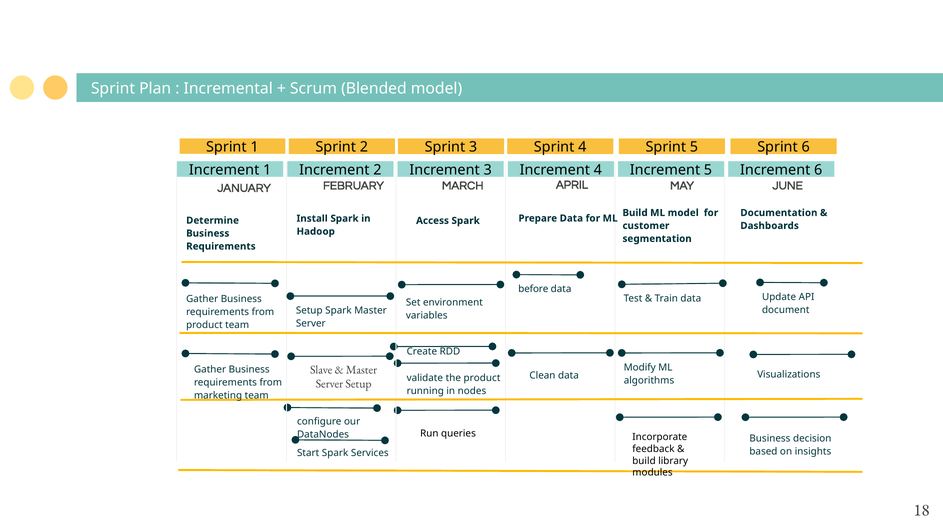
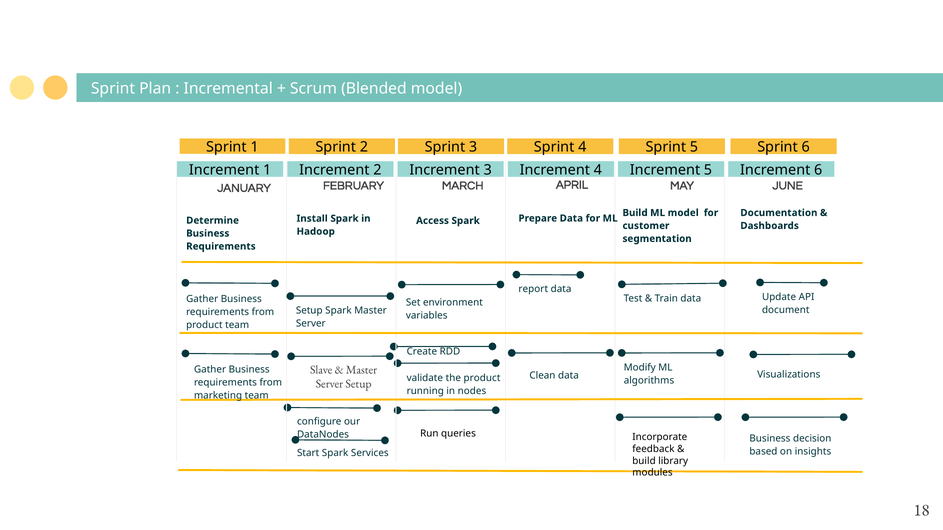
before: before -> report (533, 289)
